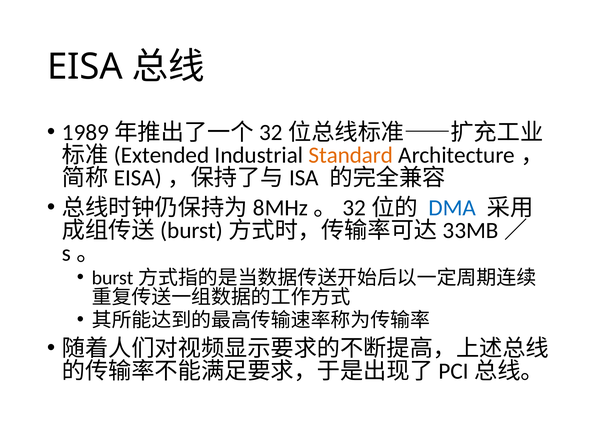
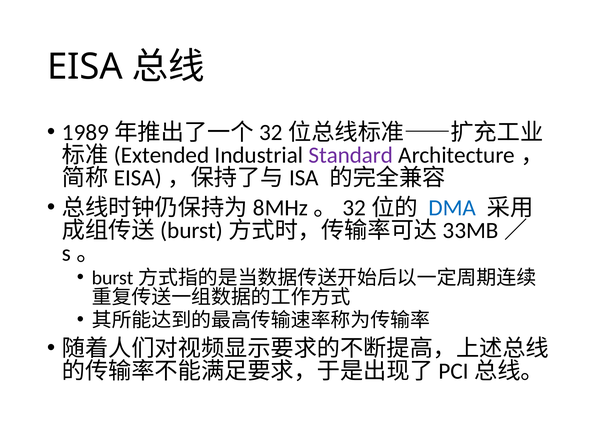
Standard colour: orange -> purple (351, 155)
